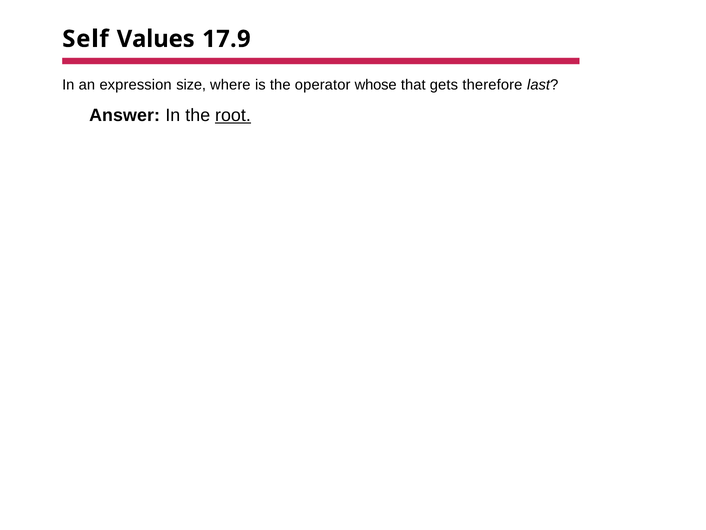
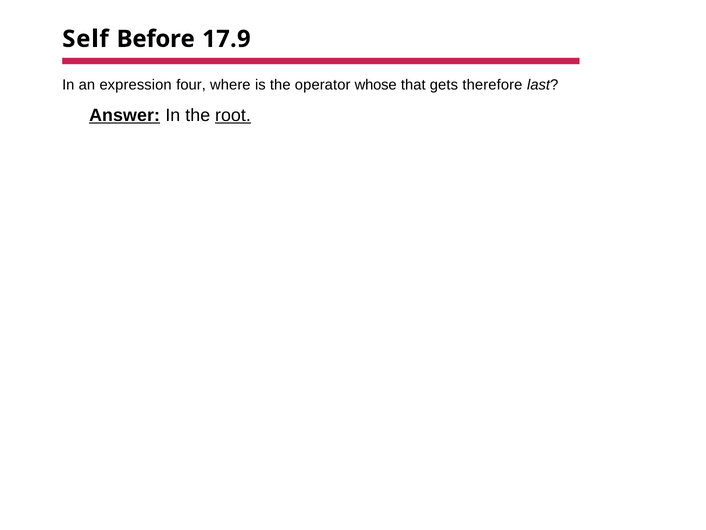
Values: Values -> Before (156, 39)
size: size -> four (191, 85)
Answer underline: none -> present (125, 115)
